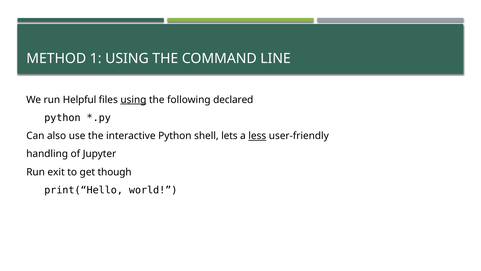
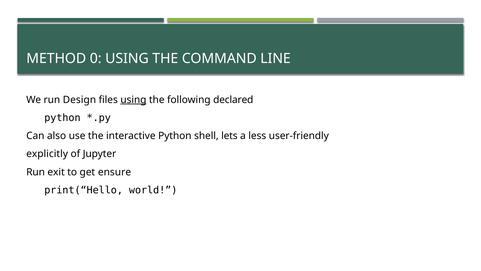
1: 1 -> 0 (96, 59)
Helpful: Helpful -> Design (79, 100)
less underline: present -> none (257, 136)
handling: handling -> explicitly (47, 154)
though: though -> ensure (115, 172)
